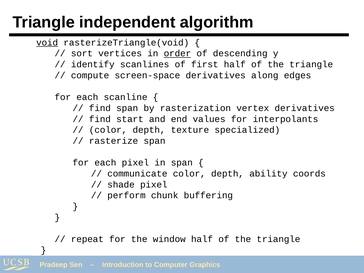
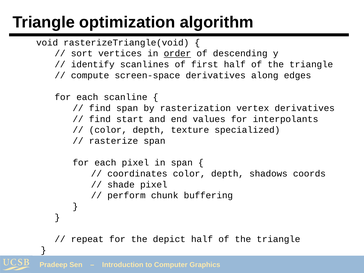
independent: independent -> optimization (127, 22)
void underline: present -> none (47, 43)
communicate: communicate -> coordinates (137, 174)
ability: ability -> shadows (268, 174)
window: window -> depict (169, 239)
